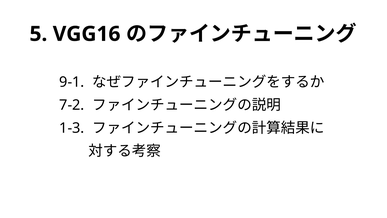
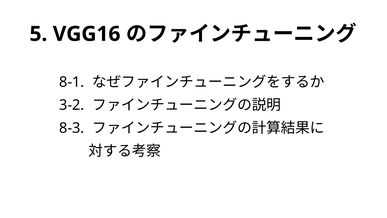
9-1: 9-1 -> 8-1 (72, 82)
7-2: 7-2 -> 3-2 (72, 105)
1-3: 1-3 -> 8-3 (72, 128)
